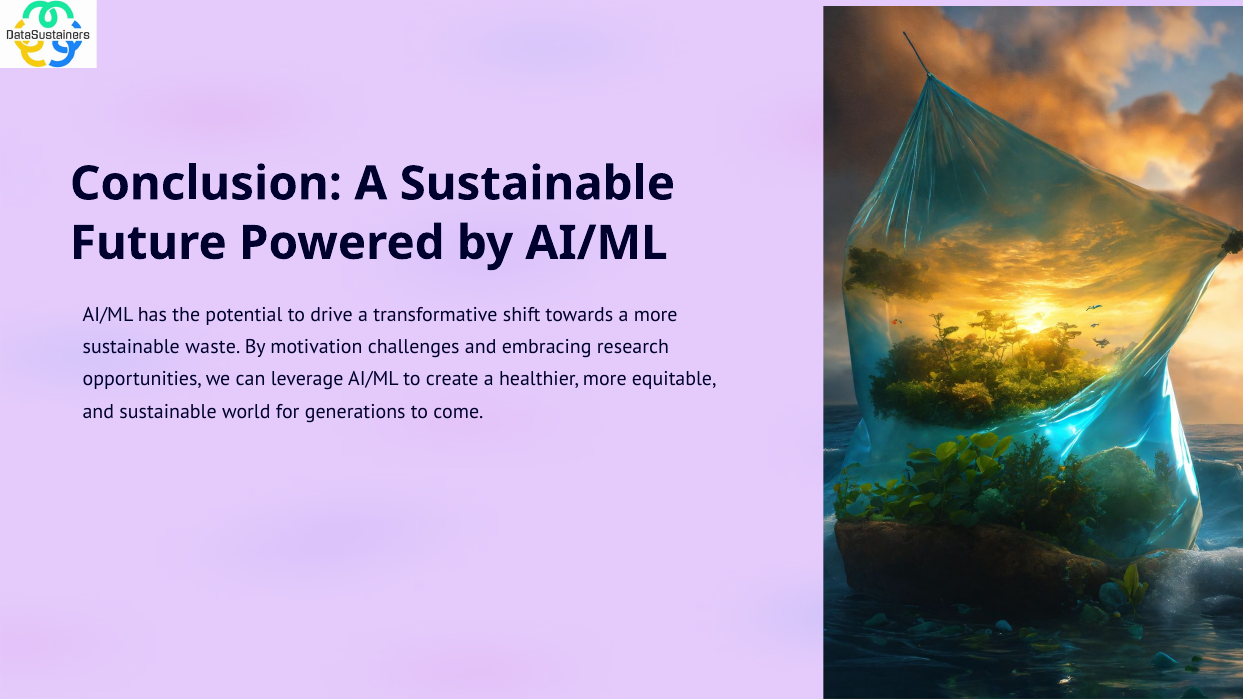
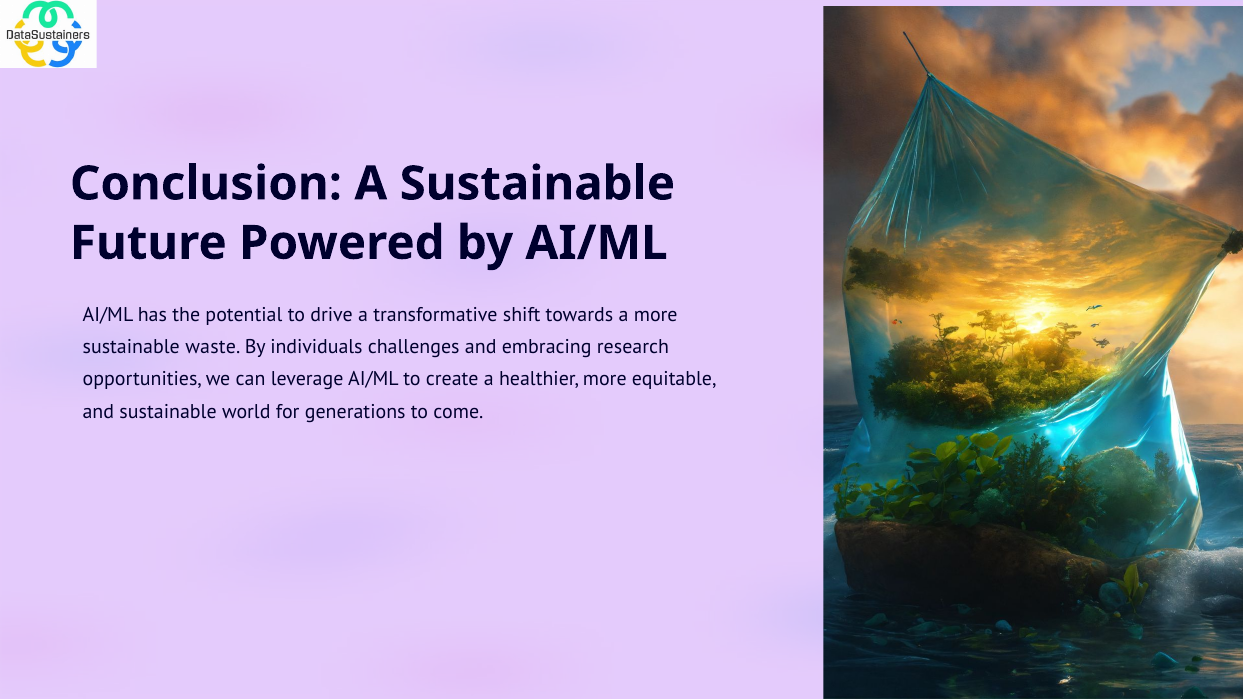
motivation: motivation -> individuals (316, 347)
